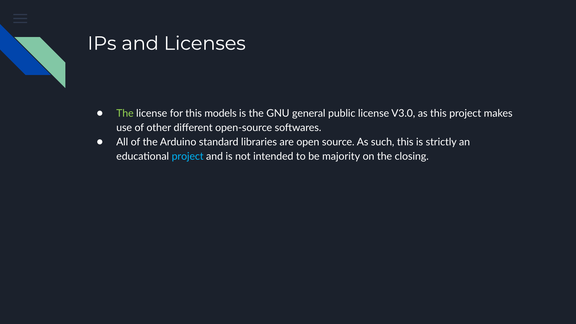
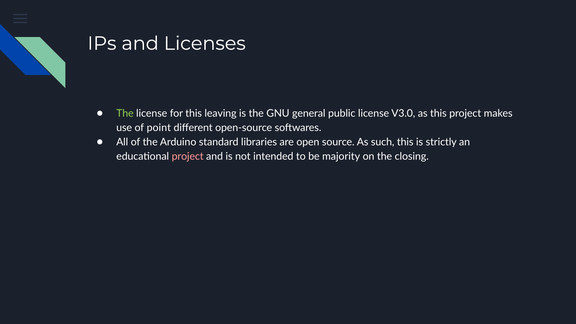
models: models -> leaving (221, 113)
other: other -> point (159, 128)
project colour: light blue -> pink (188, 156)
